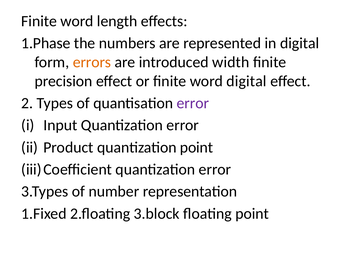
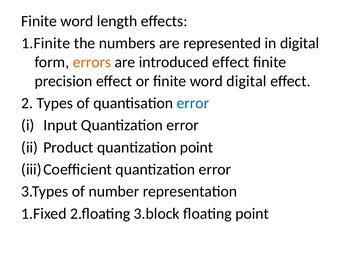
1.Phase: 1.Phase -> 1.Finite (46, 43)
introduced width: width -> effect (231, 62)
error colour: purple -> blue (193, 103)
